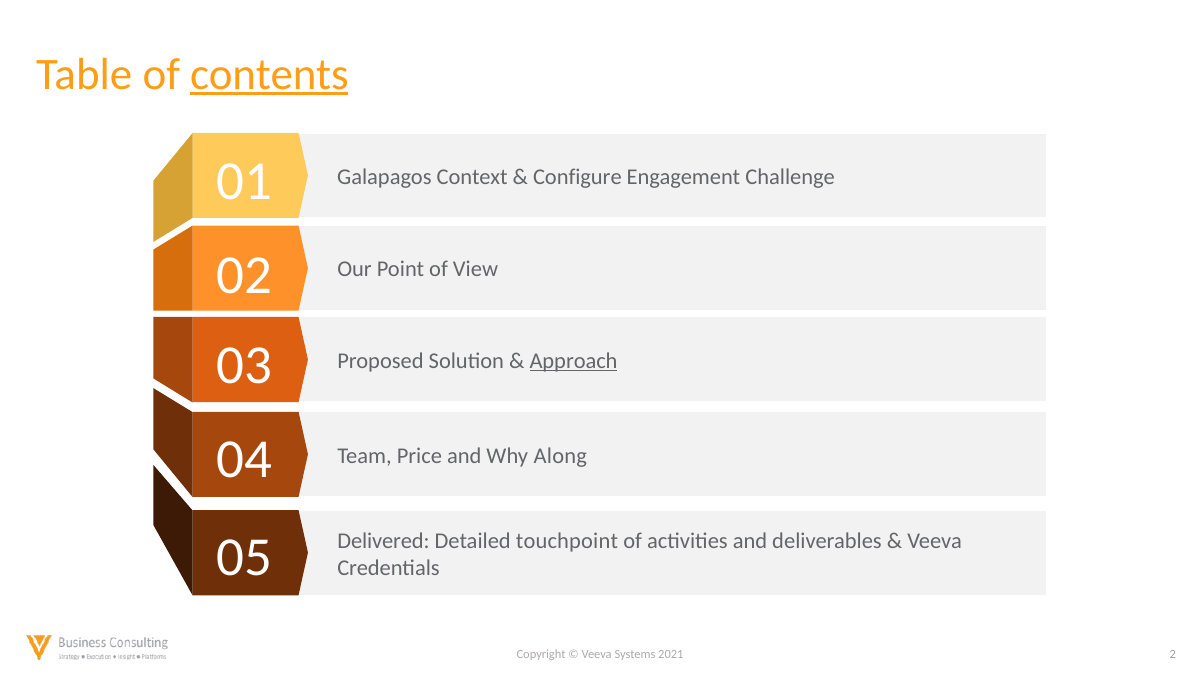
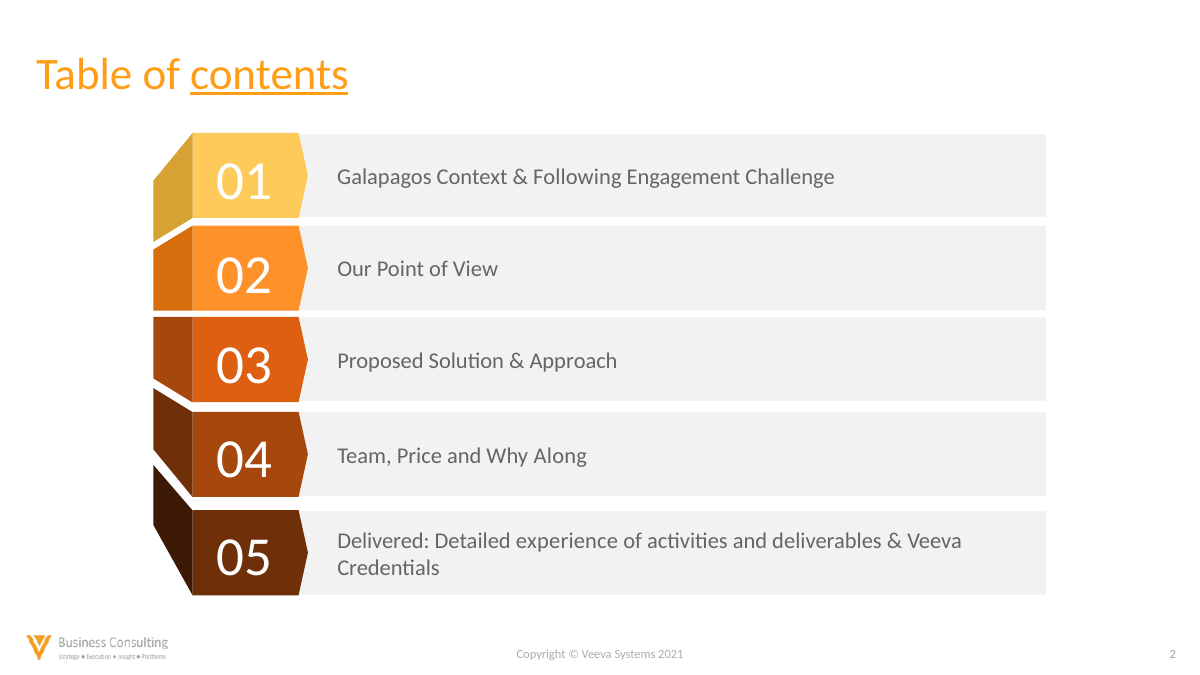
Configure: Configure -> Following (577, 177)
Approach underline: present -> none (574, 361)
touchpoint: touchpoint -> experience (567, 541)
